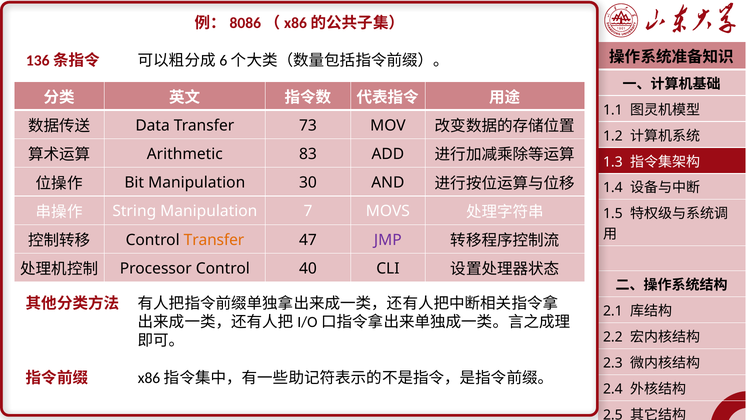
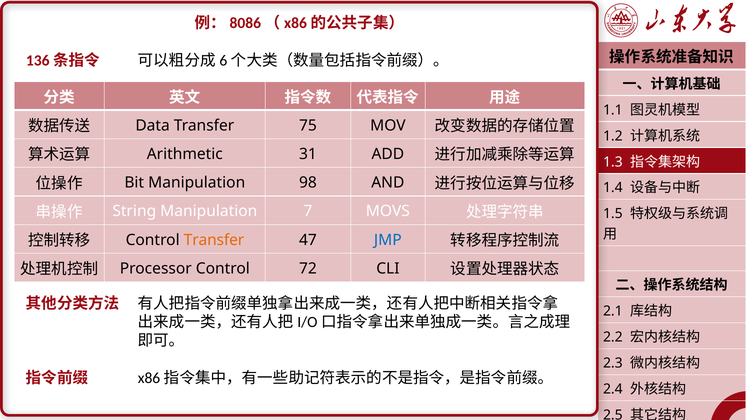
73: 73 -> 75 (308, 125)
83: 83 -> 31 (308, 154)
30: 30 -> 98 (308, 182)
JMP colour: purple -> blue (388, 240)
40: 40 -> 72 (308, 268)
